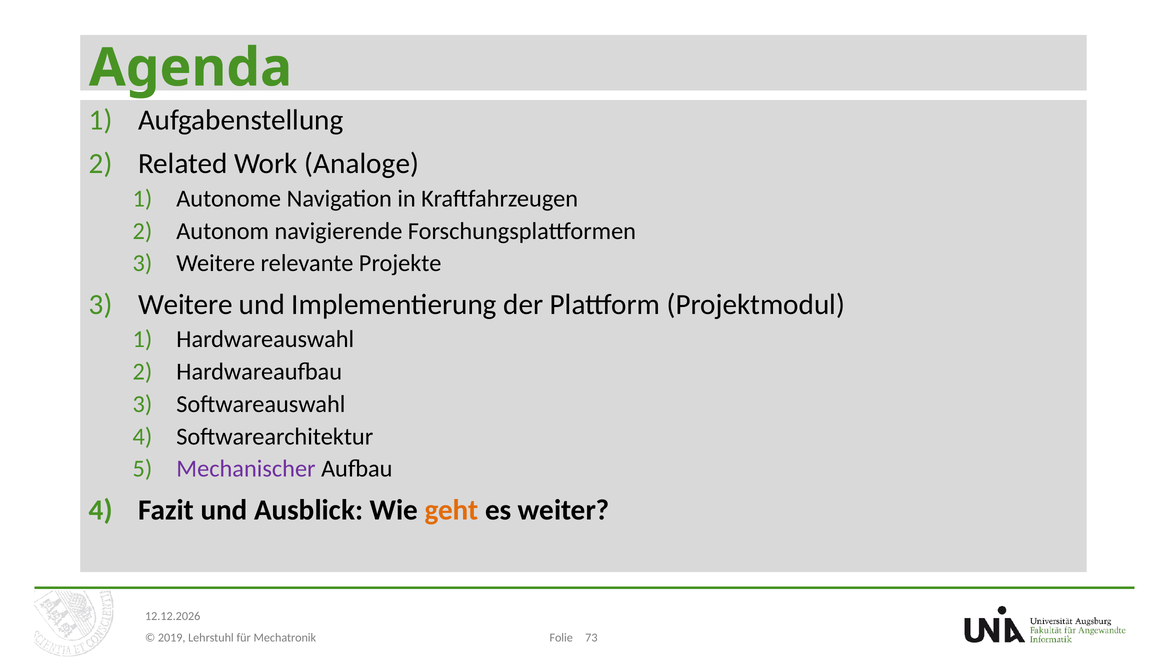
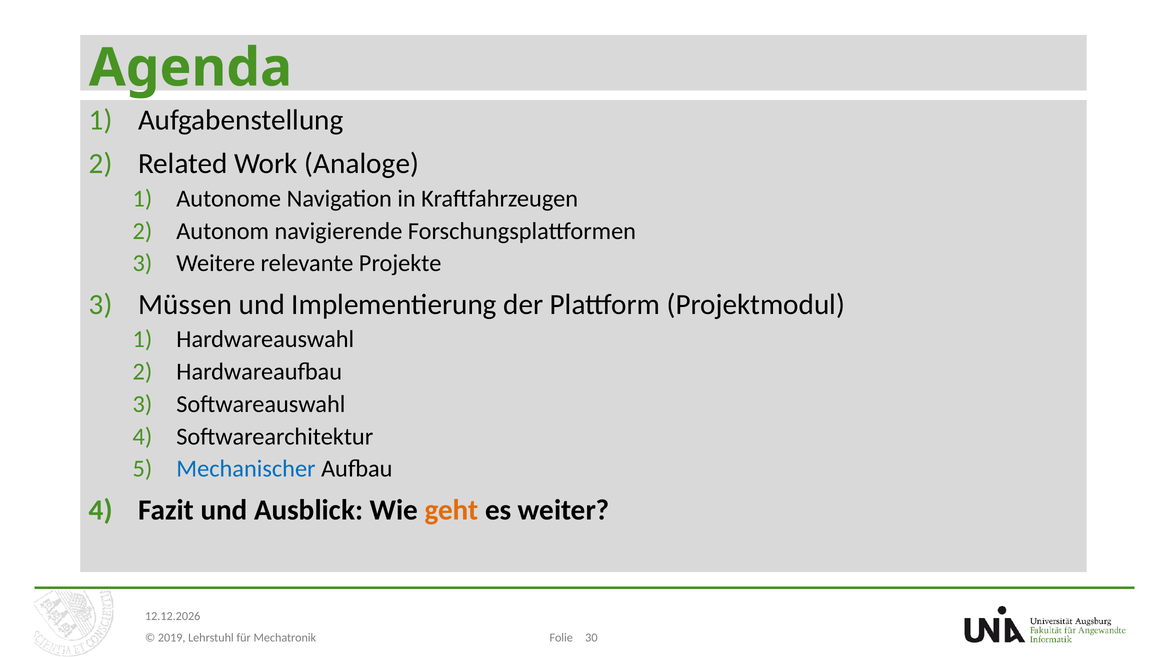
Weitere: Weitere -> Müssen (185, 304)
Mechanischer colour: purple -> blue (246, 468)
73: 73 -> 30 (591, 637)
